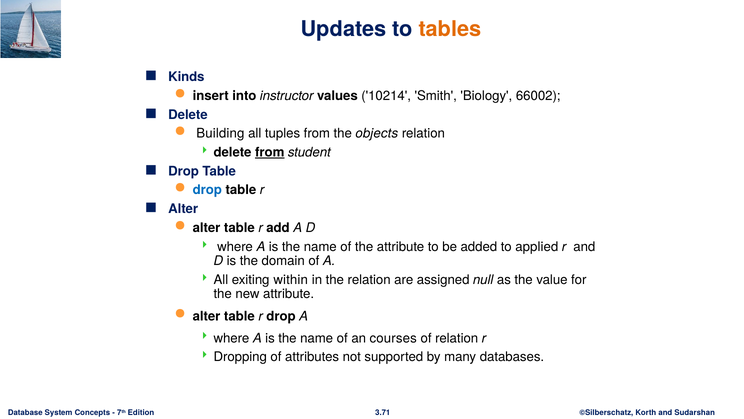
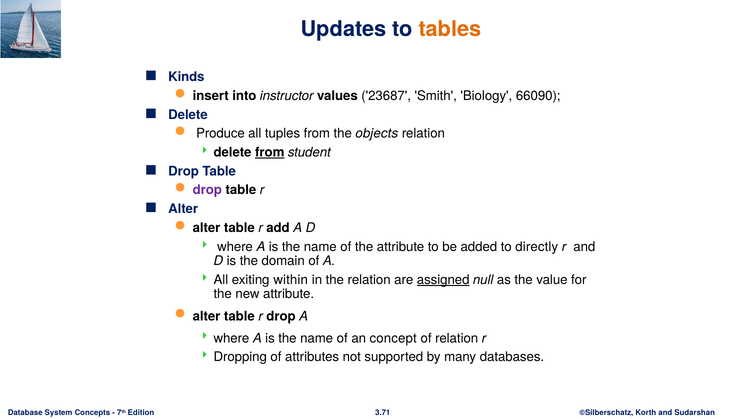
10214: 10214 -> 23687 (386, 96)
66002: 66002 -> 66090 (538, 96)
Building: Building -> Produce (221, 133)
drop colour: blue -> purple (207, 190)
applied: applied -> directly (537, 246)
assigned underline: none -> present (443, 279)
courses: courses -> concept (393, 338)
